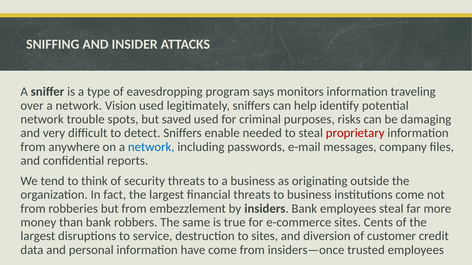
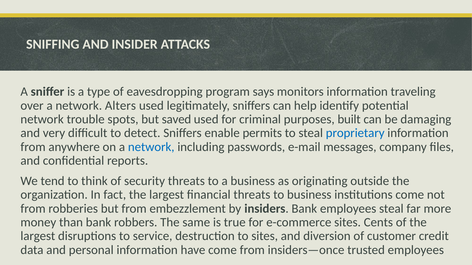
Vision: Vision -> Alters (120, 106)
risks: risks -> built (349, 119)
needed: needed -> permits (262, 133)
proprietary colour: red -> blue (355, 133)
